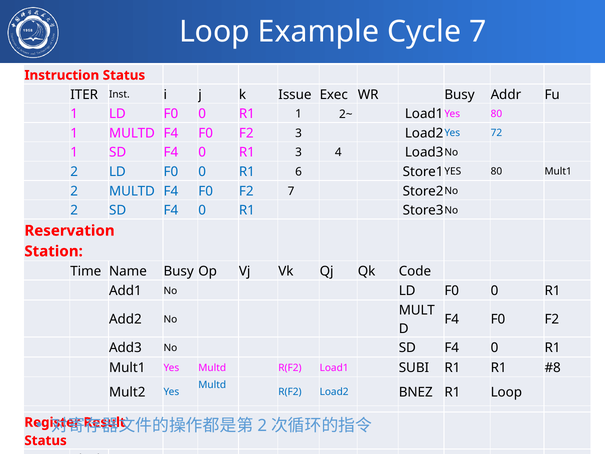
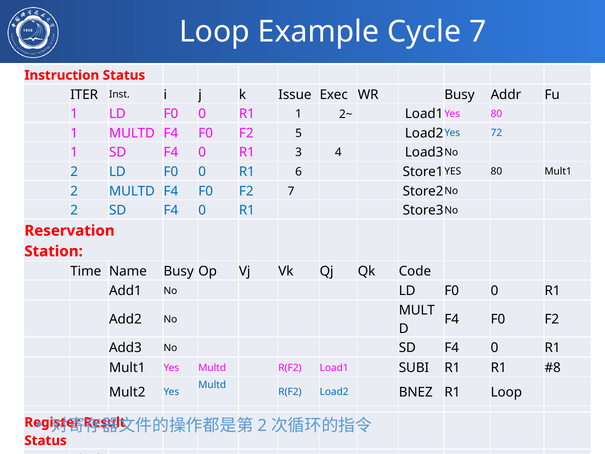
F2 3: 3 -> 5 (299, 133)
